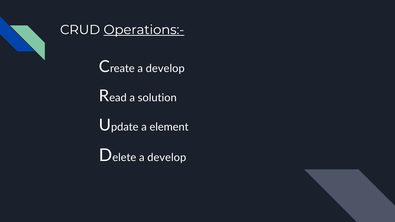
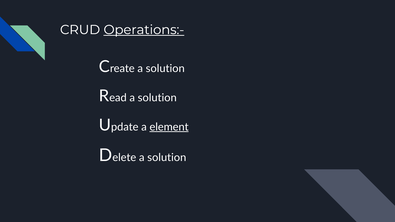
develop: develop -> solution (165, 69)
element underline: none -> present (169, 127)
develop: develop -> solution (167, 158)
